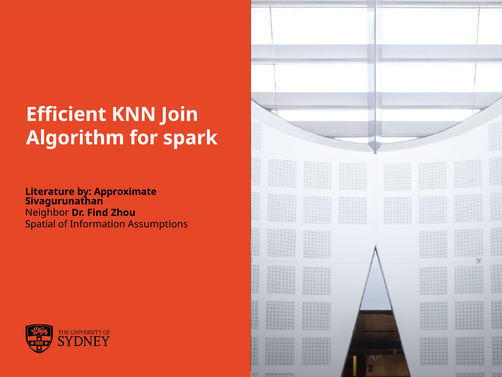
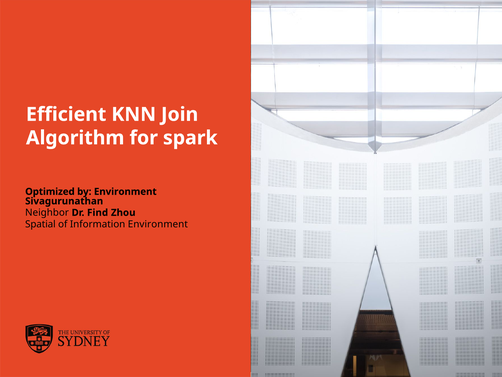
Literature: Literature -> Optimized (50, 191)
by Approximate: Approximate -> Environment (125, 191)
Information Assumptions: Assumptions -> Environment (158, 224)
